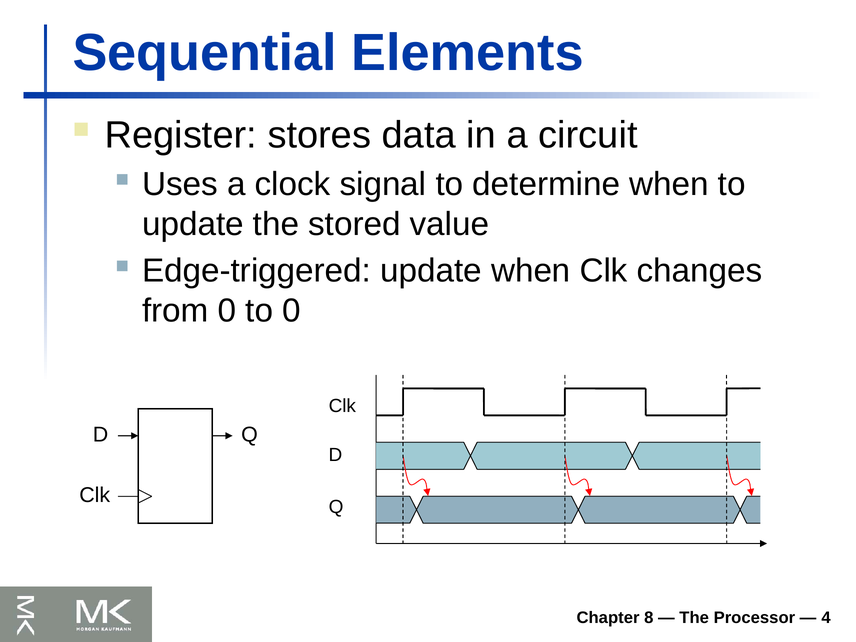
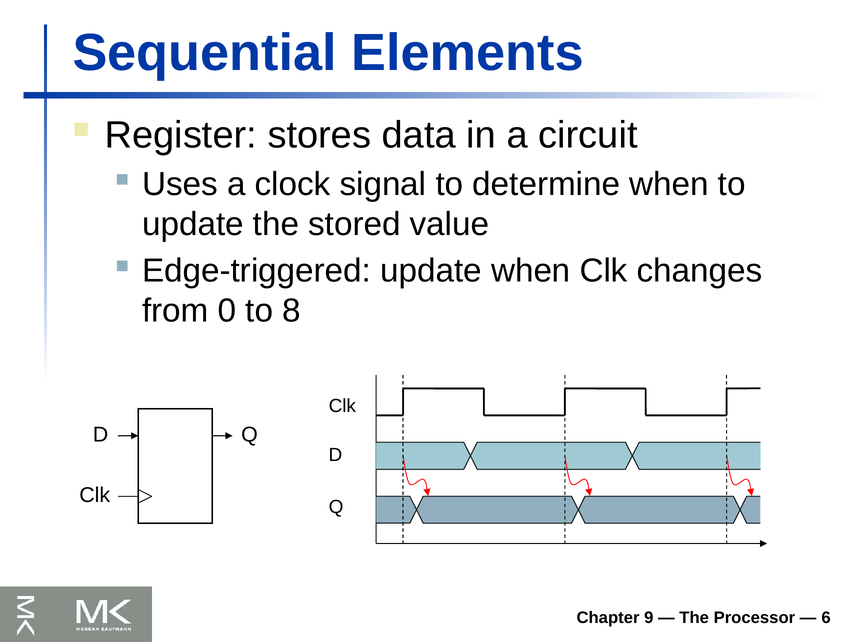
to 0: 0 -> 8 (292, 311)
8: 8 -> 9 (649, 618)
4: 4 -> 6 (826, 618)
